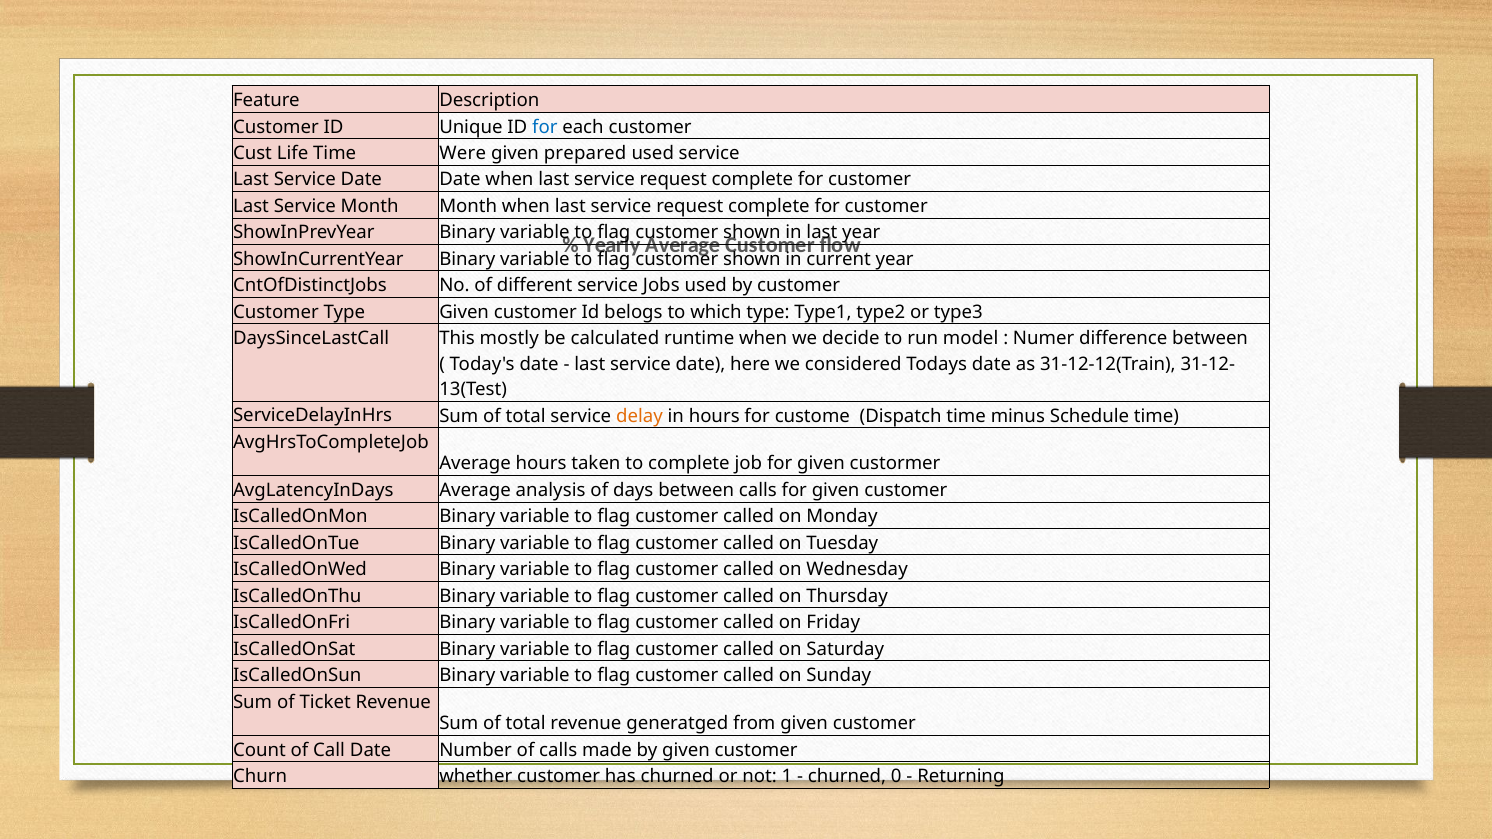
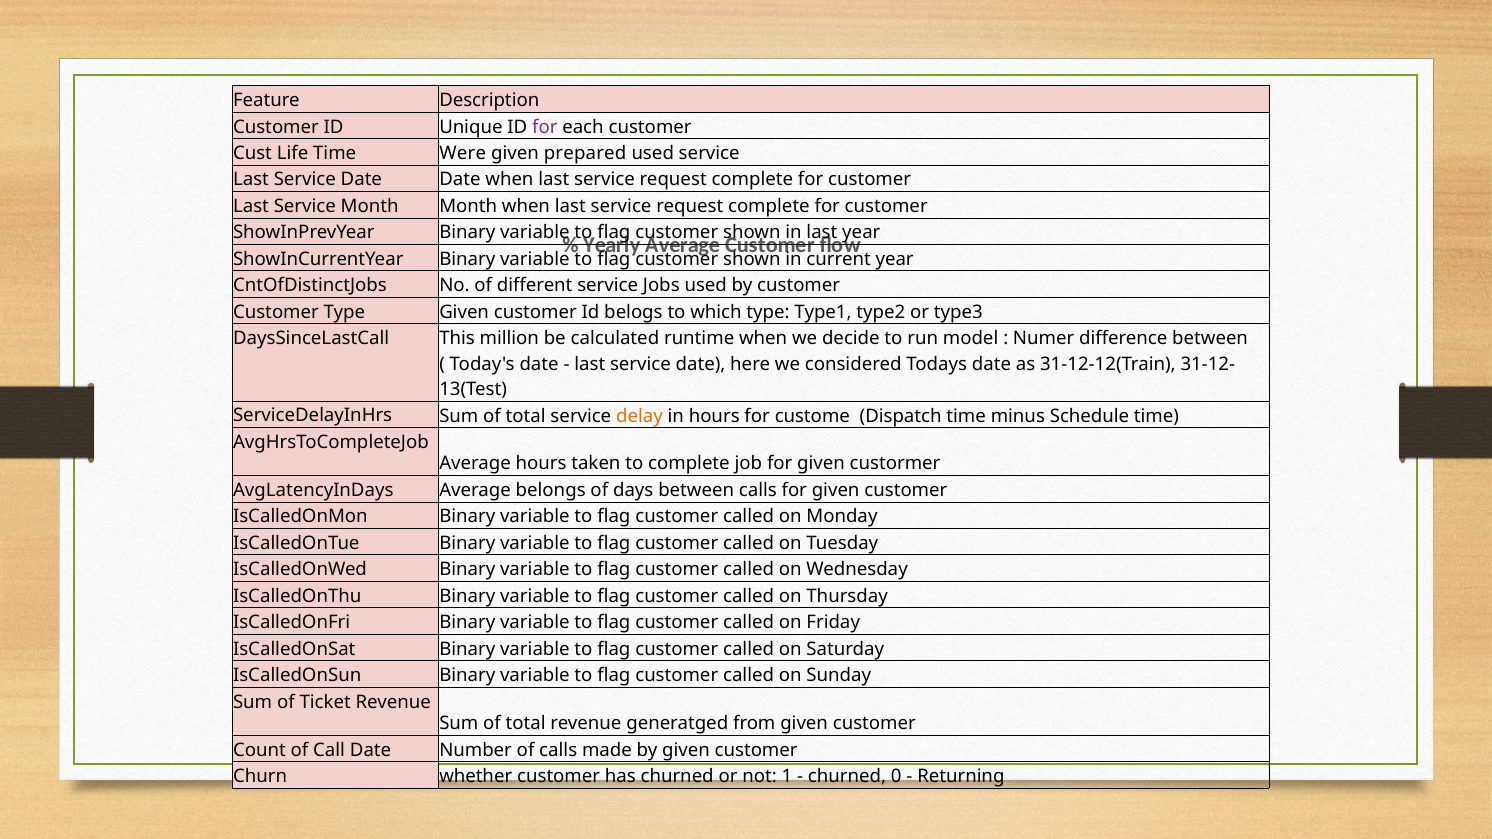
for colour: blue -> purple (545, 127)
mostly: mostly -> million (509, 339)
analysis: analysis -> belongs (551, 490)
